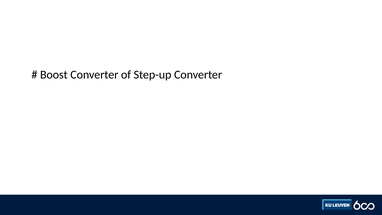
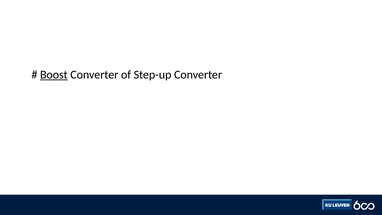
Boost underline: none -> present (54, 75)
